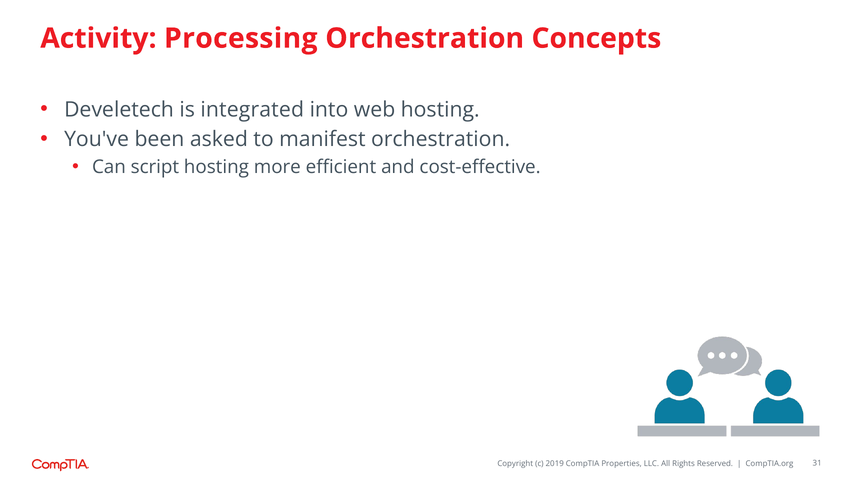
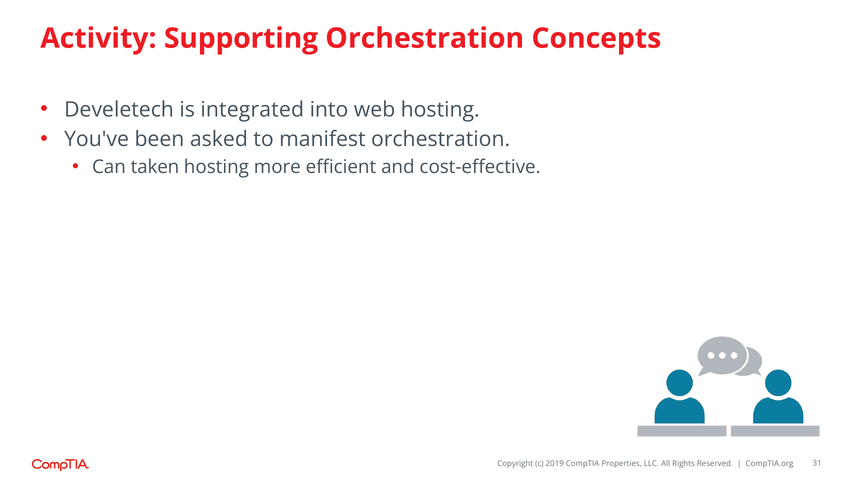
Processing: Processing -> Supporting (241, 38)
script: script -> taken (155, 167)
